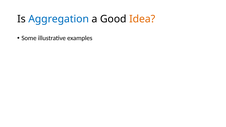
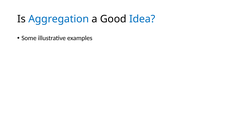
Idea colour: orange -> blue (142, 19)
